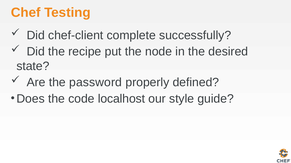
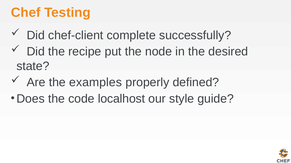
password: password -> examples (96, 83)
